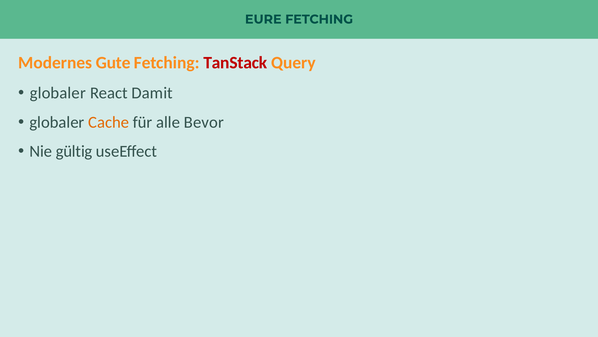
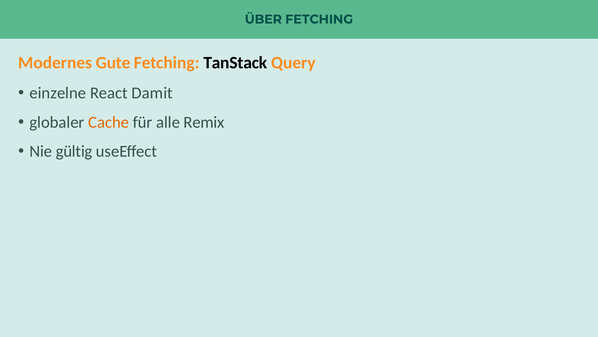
EURE: EURE -> ÜBER (263, 19)
TanStack colour: red -> black (235, 63)
globaler: globaler -> einzelne (58, 93)
Bevor: Bevor -> Remix (204, 122)
